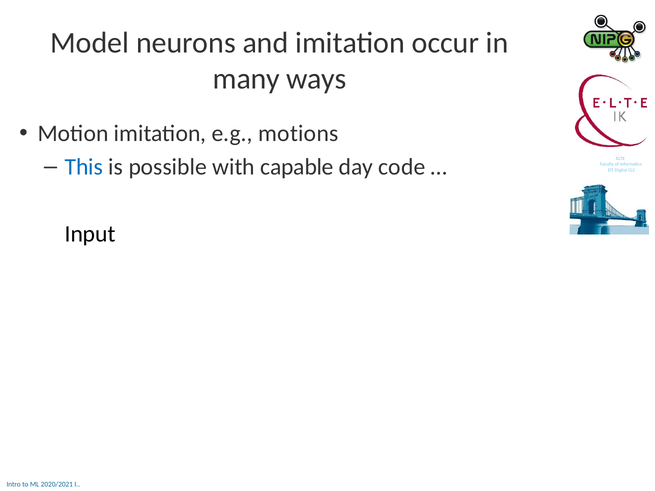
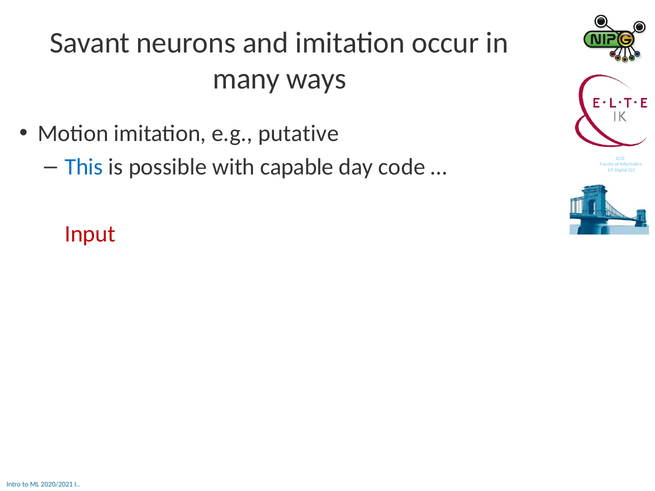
Model: Model -> Savant (90, 43)
motions: motions -> putative (298, 134)
Input colour: black -> red (90, 234)
